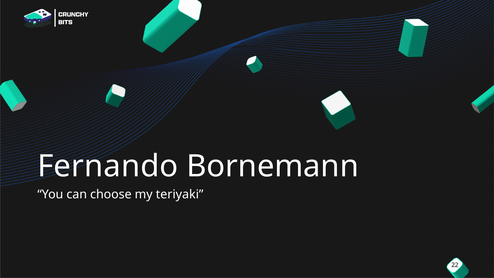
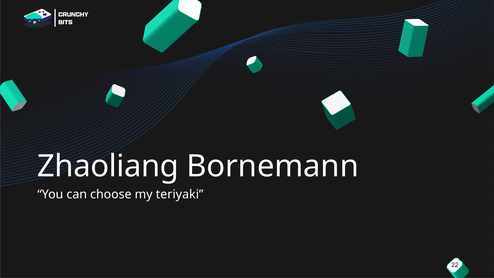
Fernando: Fernando -> Zhaoliang (108, 166)
